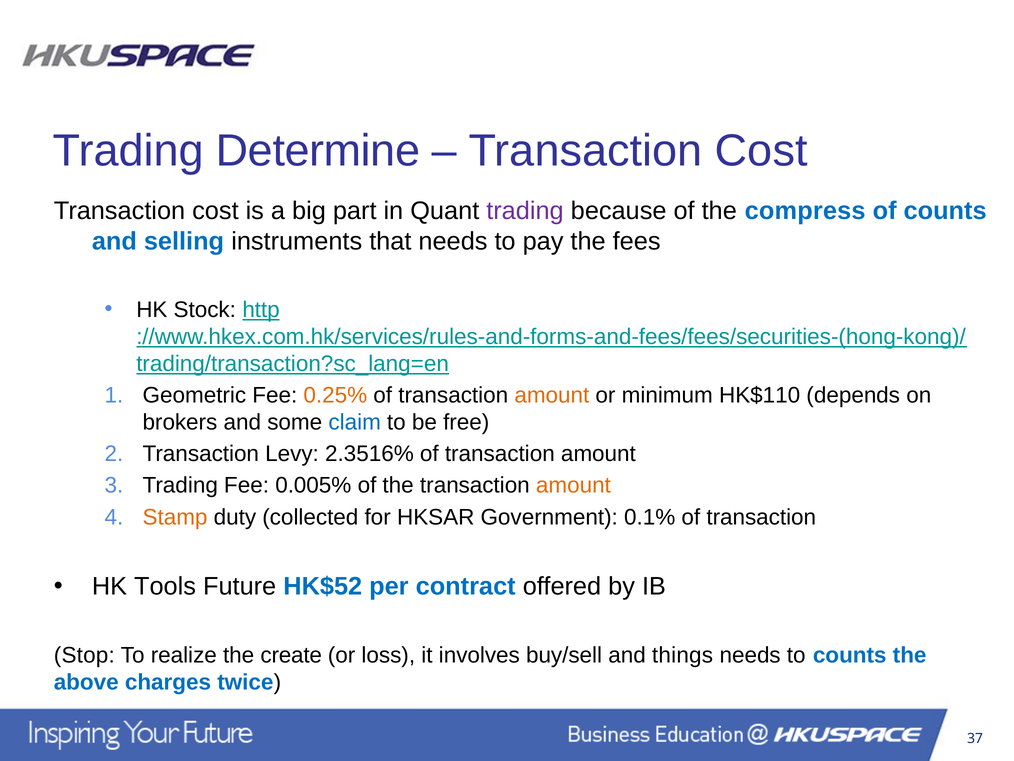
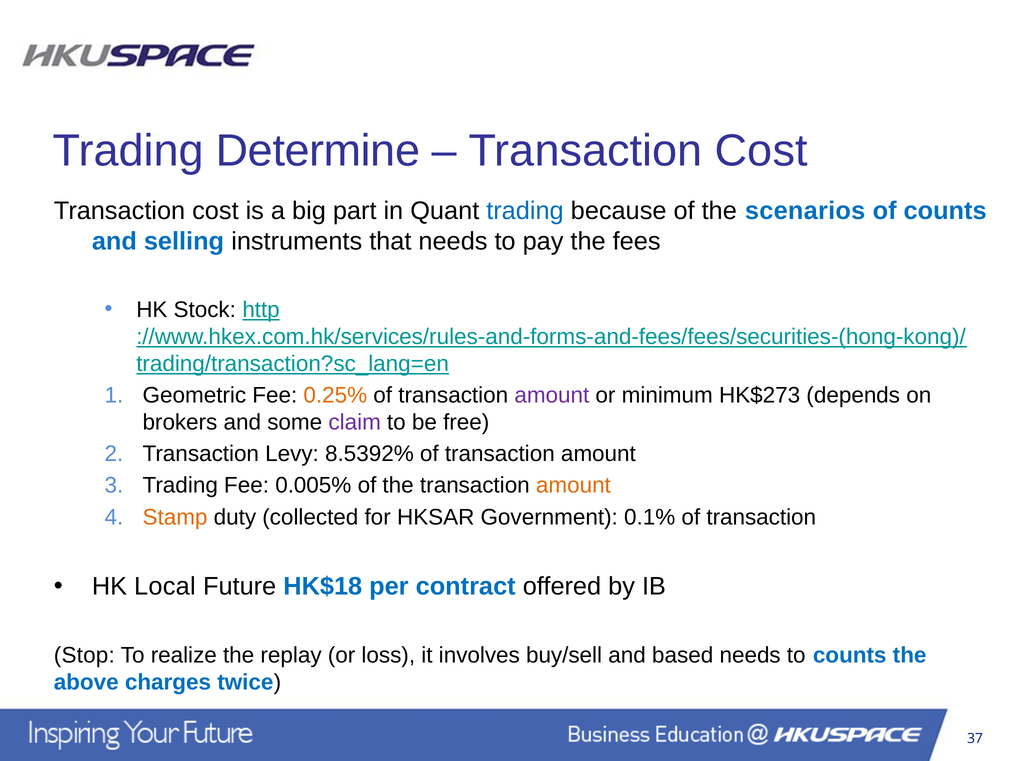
trading colour: purple -> blue (525, 211)
compress: compress -> scenarios (805, 211)
amount colour: orange -> purple (552, 395)
HK$110: HK$110 -> HK$273 (760, 395)
claim colour: blue -> purple (355, 422)
2.3516%: 2.3516% -> 8.5392% (369, 454)
Tools: Tools -> Local (165, 586)
HK$52: HK$52 -> HK$18 (323, 586)
create: create -> replay (291, 655)
things: things -> based (683, 655)
